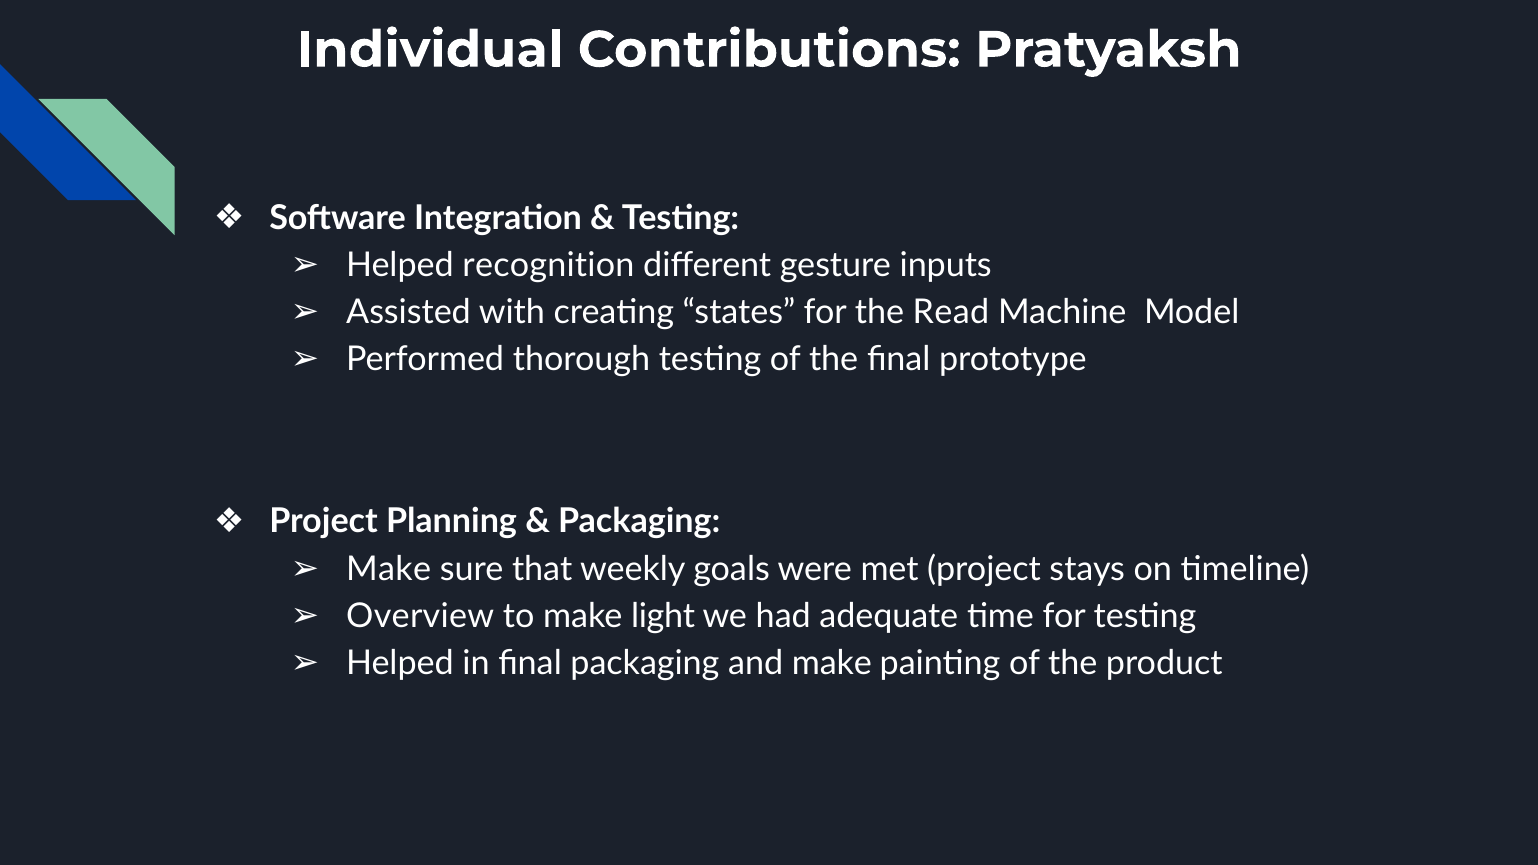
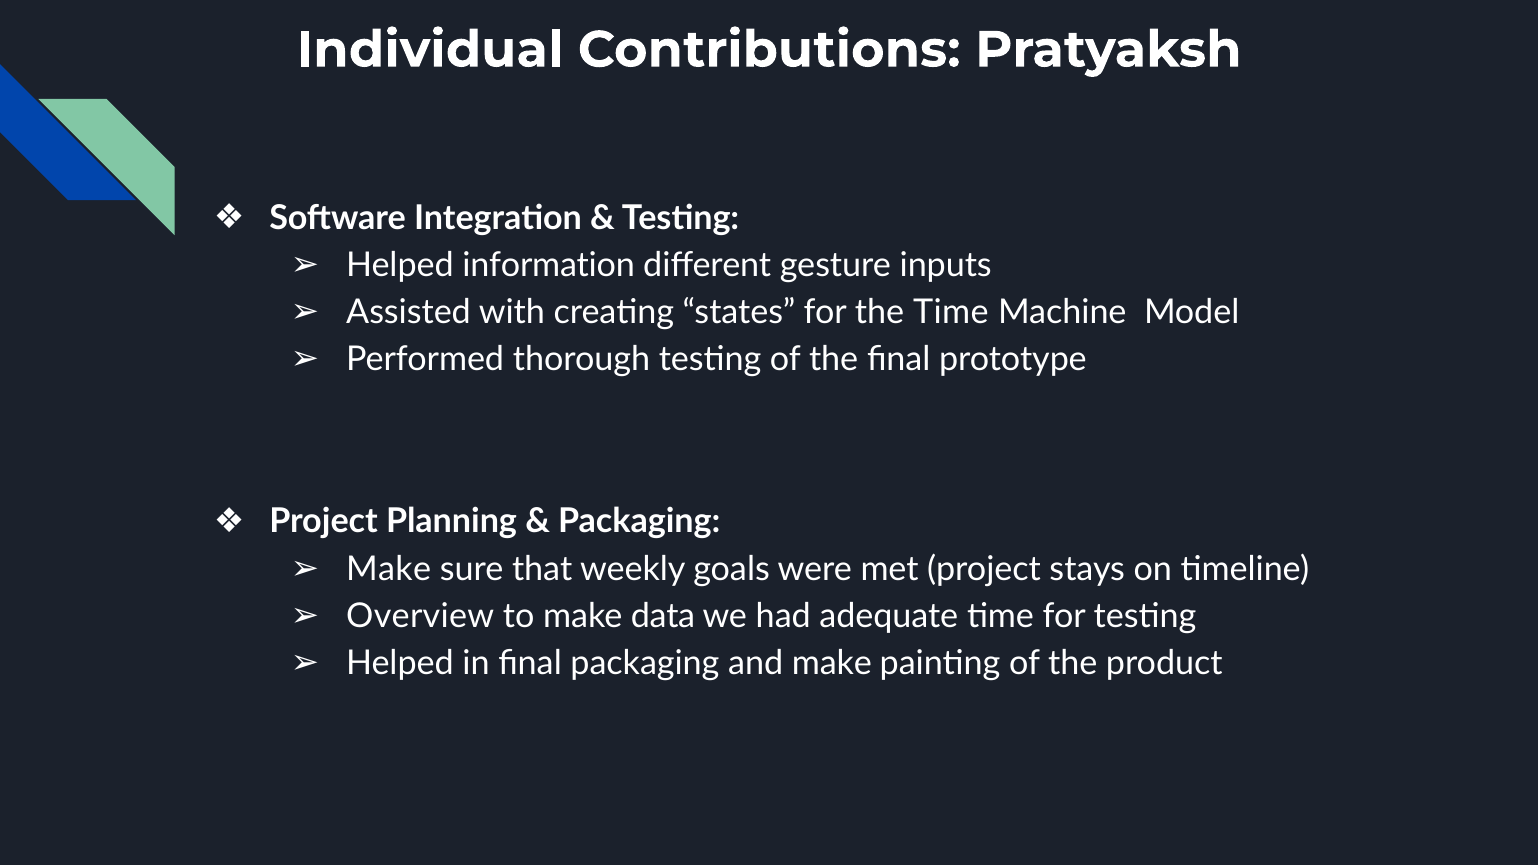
recognition: recognition -> information (549, 265)
the Read: Read -> Time (951, 312)
light: light -> data (663, 616)
